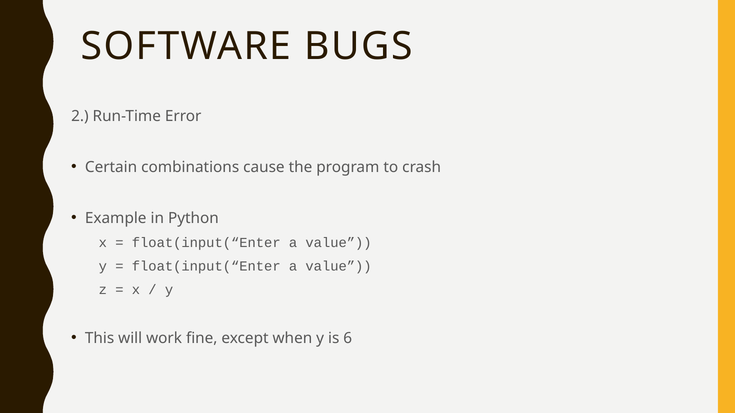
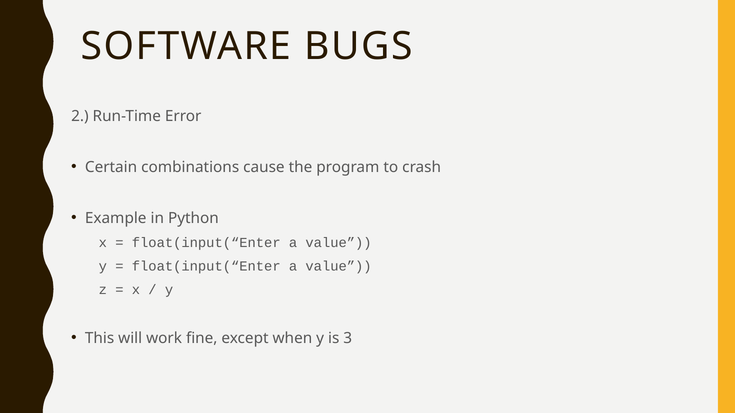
6: 6 -> 3 (348, 338)
